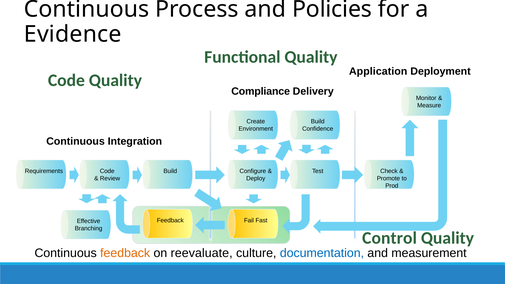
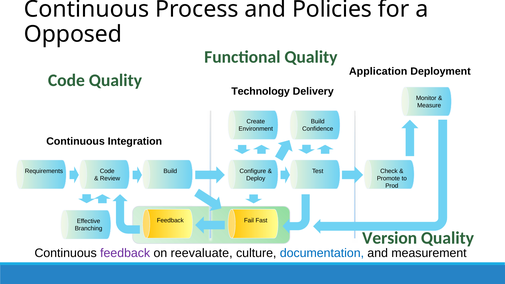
Evidence: Evidence -> Opposed (73, 34)
Compliance: Compliance -> Technology (261, 91)
Control: Control -> Version (390, 238)
feedback colour: orange -> purple (125, 253)
